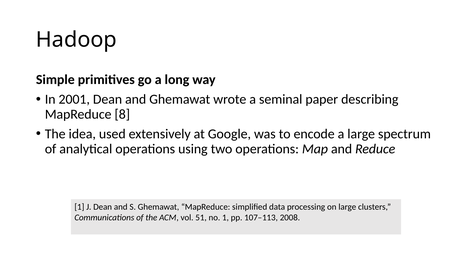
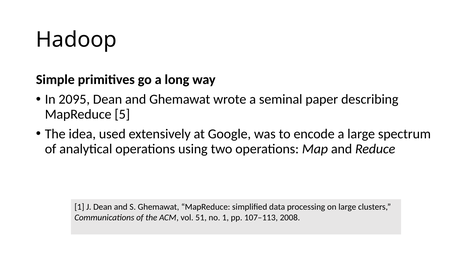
2001: 2001 -> 2095 (74, 100)
8: 8 -> 5 (122, 114)
